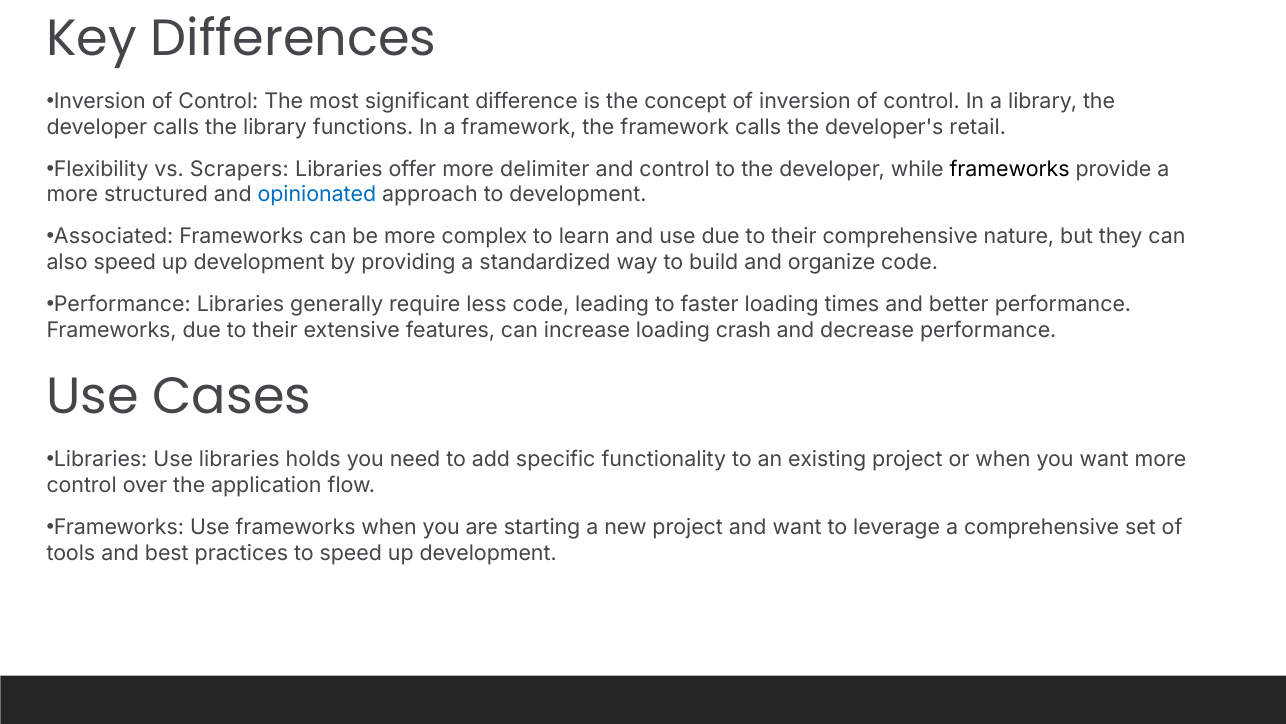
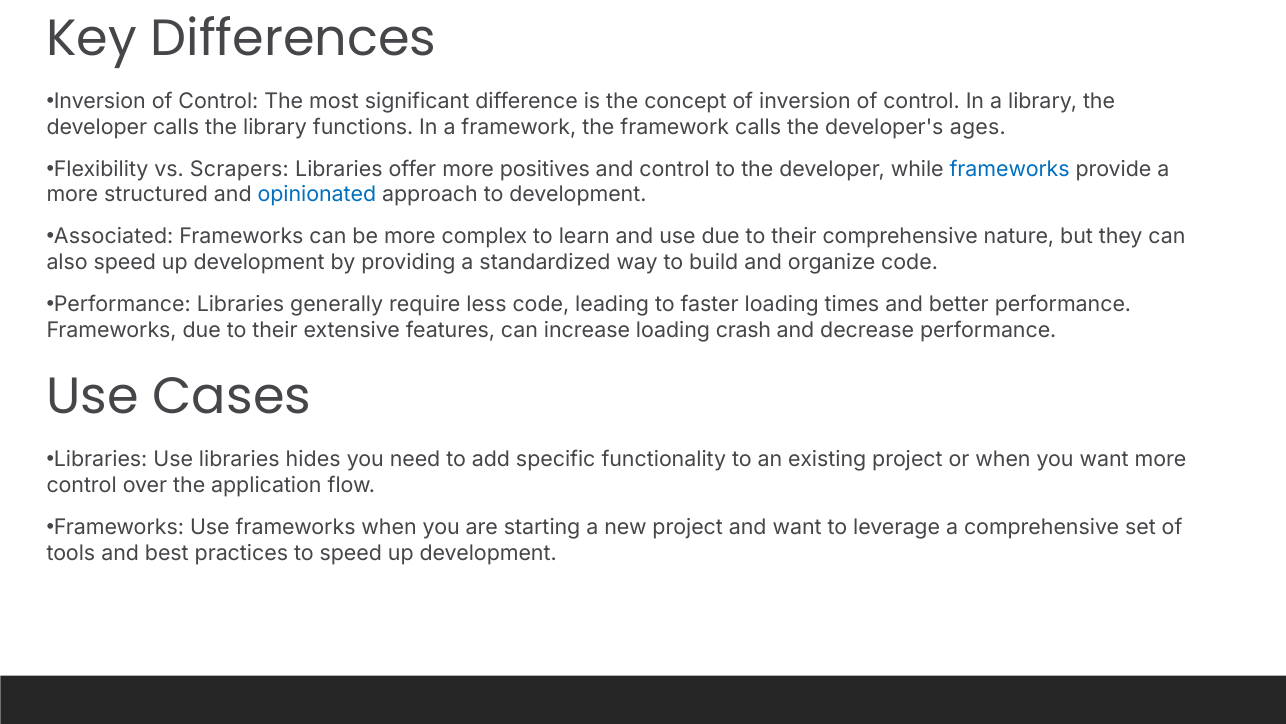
retail: retail -> ages (978, 127)
delimiter: delimiter -> positives (545, 169)
frameworks colour: black -> blue (1010, 169)
holds: holds -> hides (313, 459)
